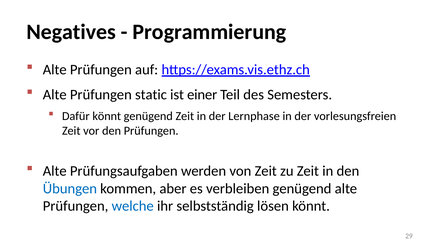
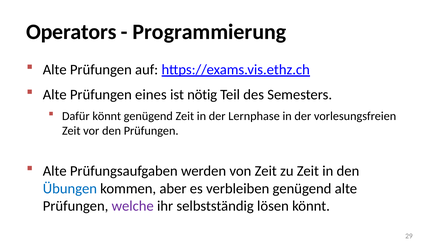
Negatives: Negatives -> Operators (71, 32)
static: static -> eines (151, 95)
einer: einer -> nötig (202, 95)
welche colour: blue -> purple (133, 206)
